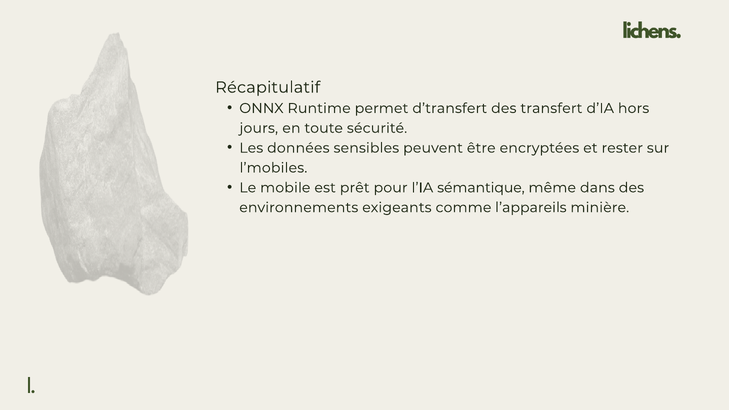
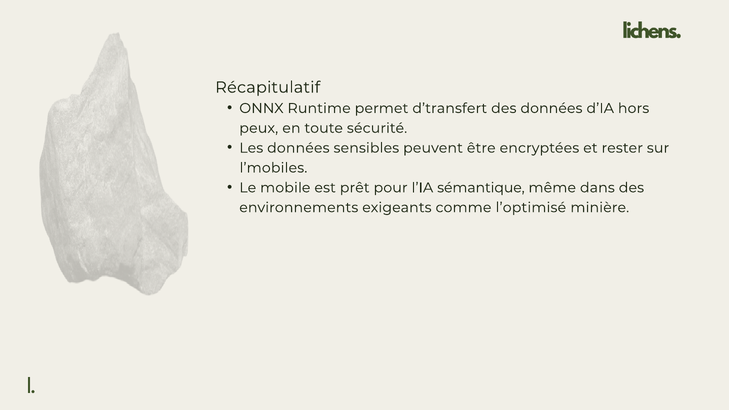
des transfert: transfert -> données (551, 108)
jours: jours -> peux (259, 128)
l’appareils: l’appareils -> l’optimisé (531, 208)
